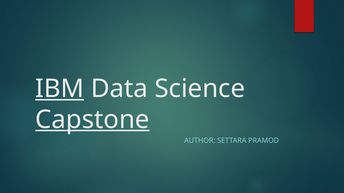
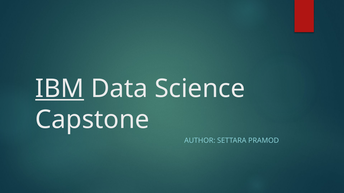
Capstone underline: present -> none (92, 120)
